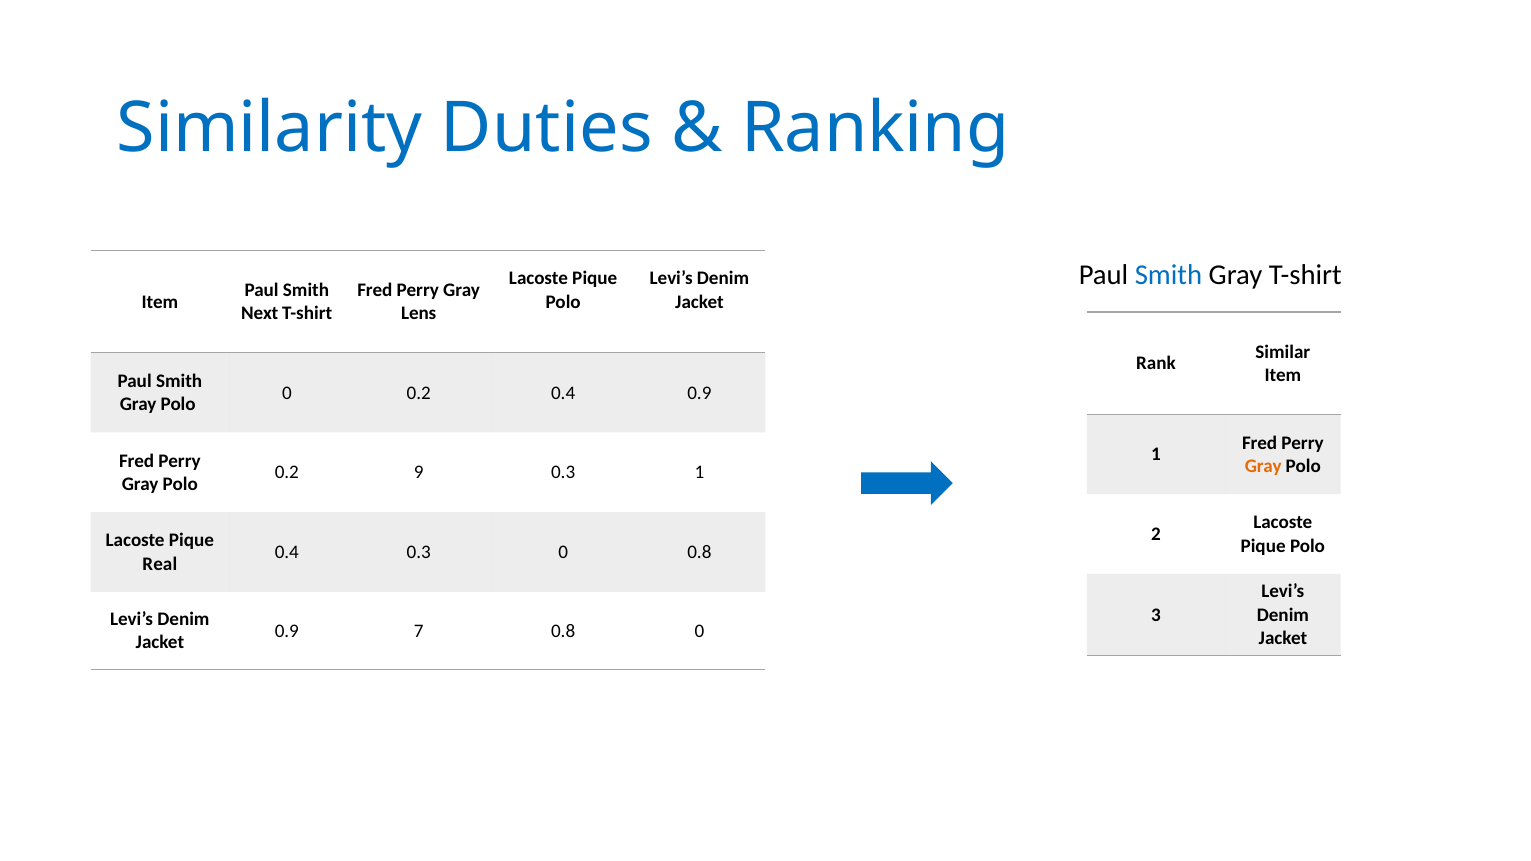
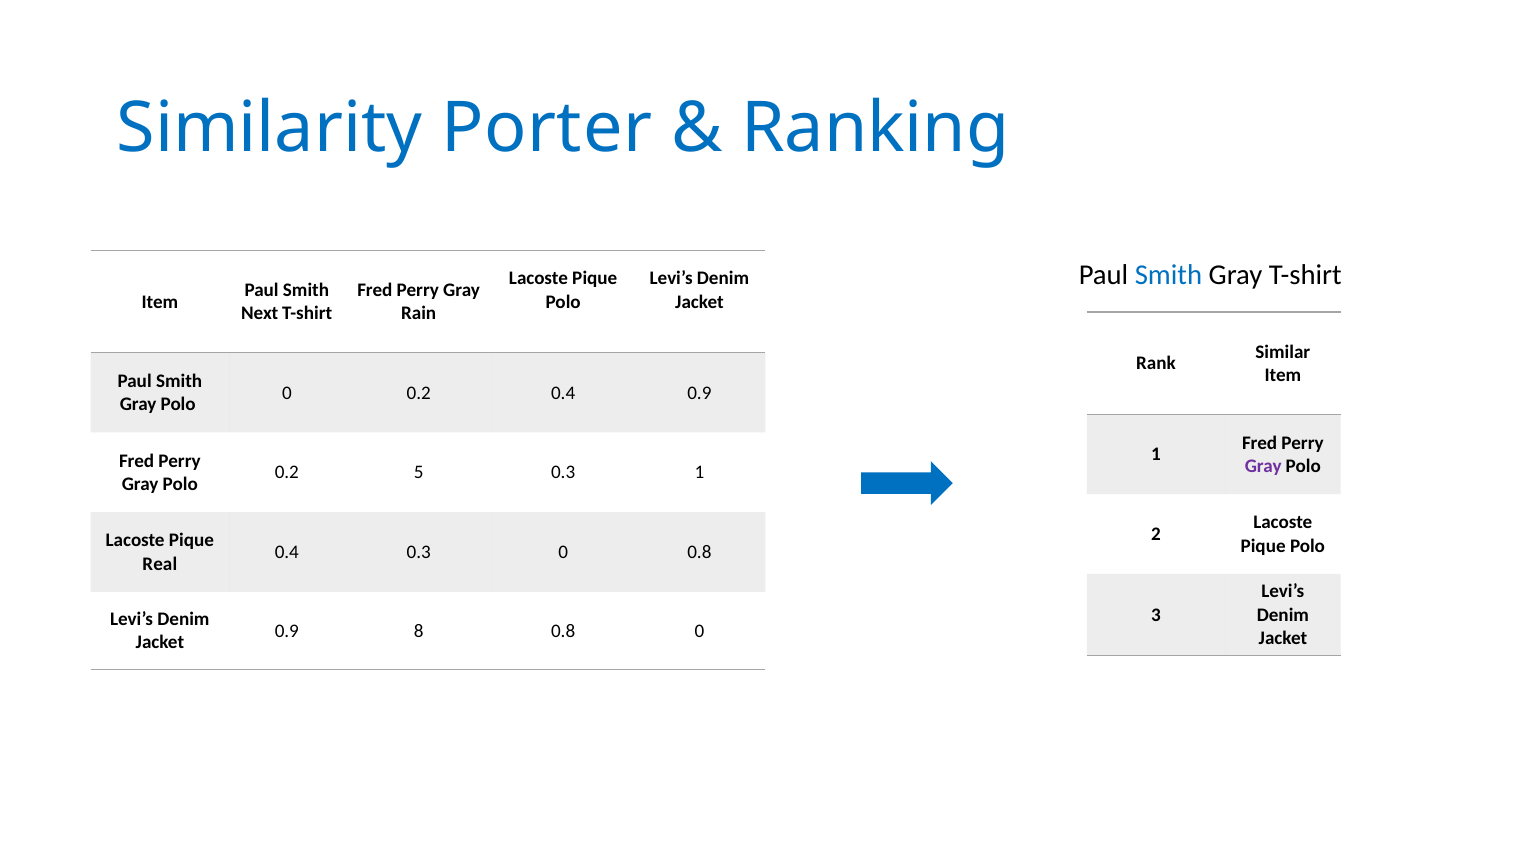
Duties: Duties -> Porter (547, 129)
Lens: Lens -> Rain (419, 313)
Gray colour: orange -> purple (1263, 466)
9: 9 -> 5 (419, 473)
7: 7 -> 8 (419, 631)
